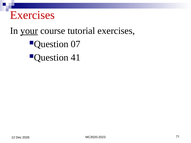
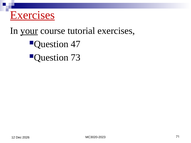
Exercises underline: none -> present (32, 15)
07: 07 -> 47 (76, 44)
41: 41 -> 73 (76, 58)
